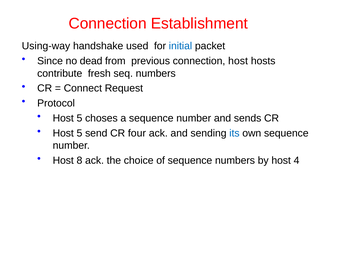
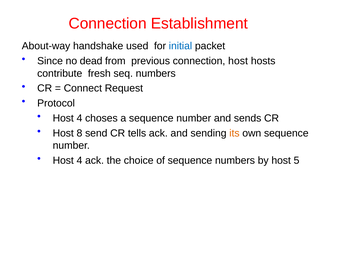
Using-way: Using-way -> About-way (46, 46)
5: 5 -> 4 (79, 118)
5: 5 -> 8 (79, 133)
four: four -> tells (137, 133)
its colour: blue -> orange (234, 133)
8: 8 -> 4 (79, 160)
4: 4 -> 5 (297, 160)
